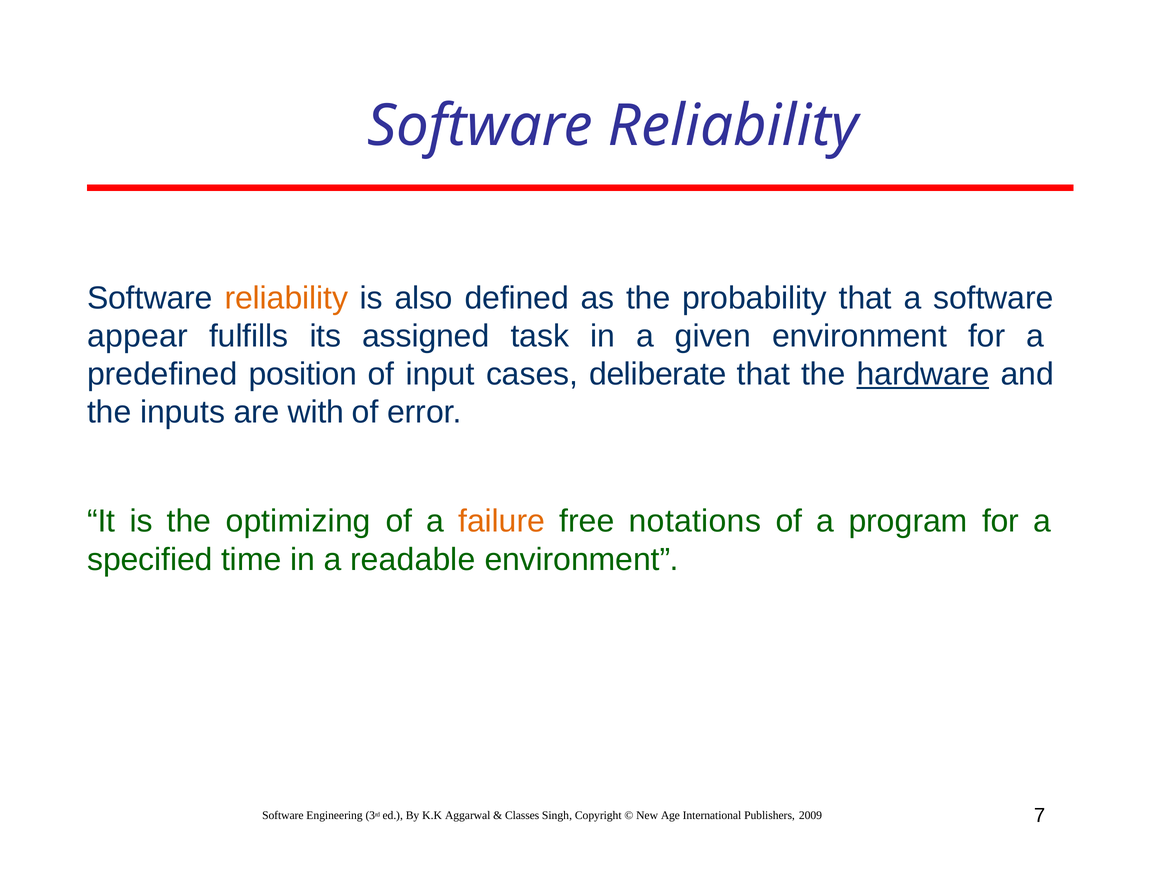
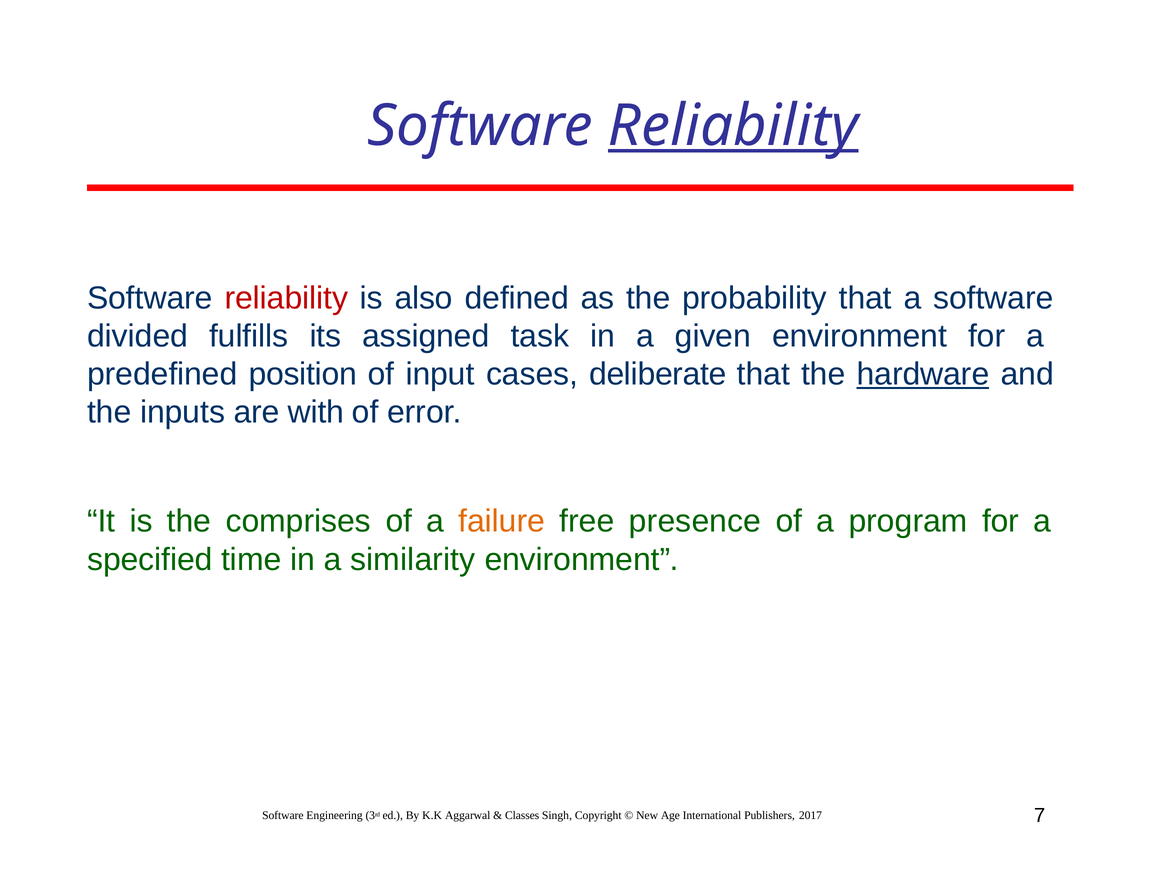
Reliability underline: none -> present (733, 126)
reliability colour: orange -> red (286, 298)
appear: appear -> divided (138, 336)
optimizing: optimizing -> comprises (298, 521)
notations: notations -> presence (695, 521)
readable: readable -> similarity (413, 560)
2009: 2009 -> 2017 (811, 816)
